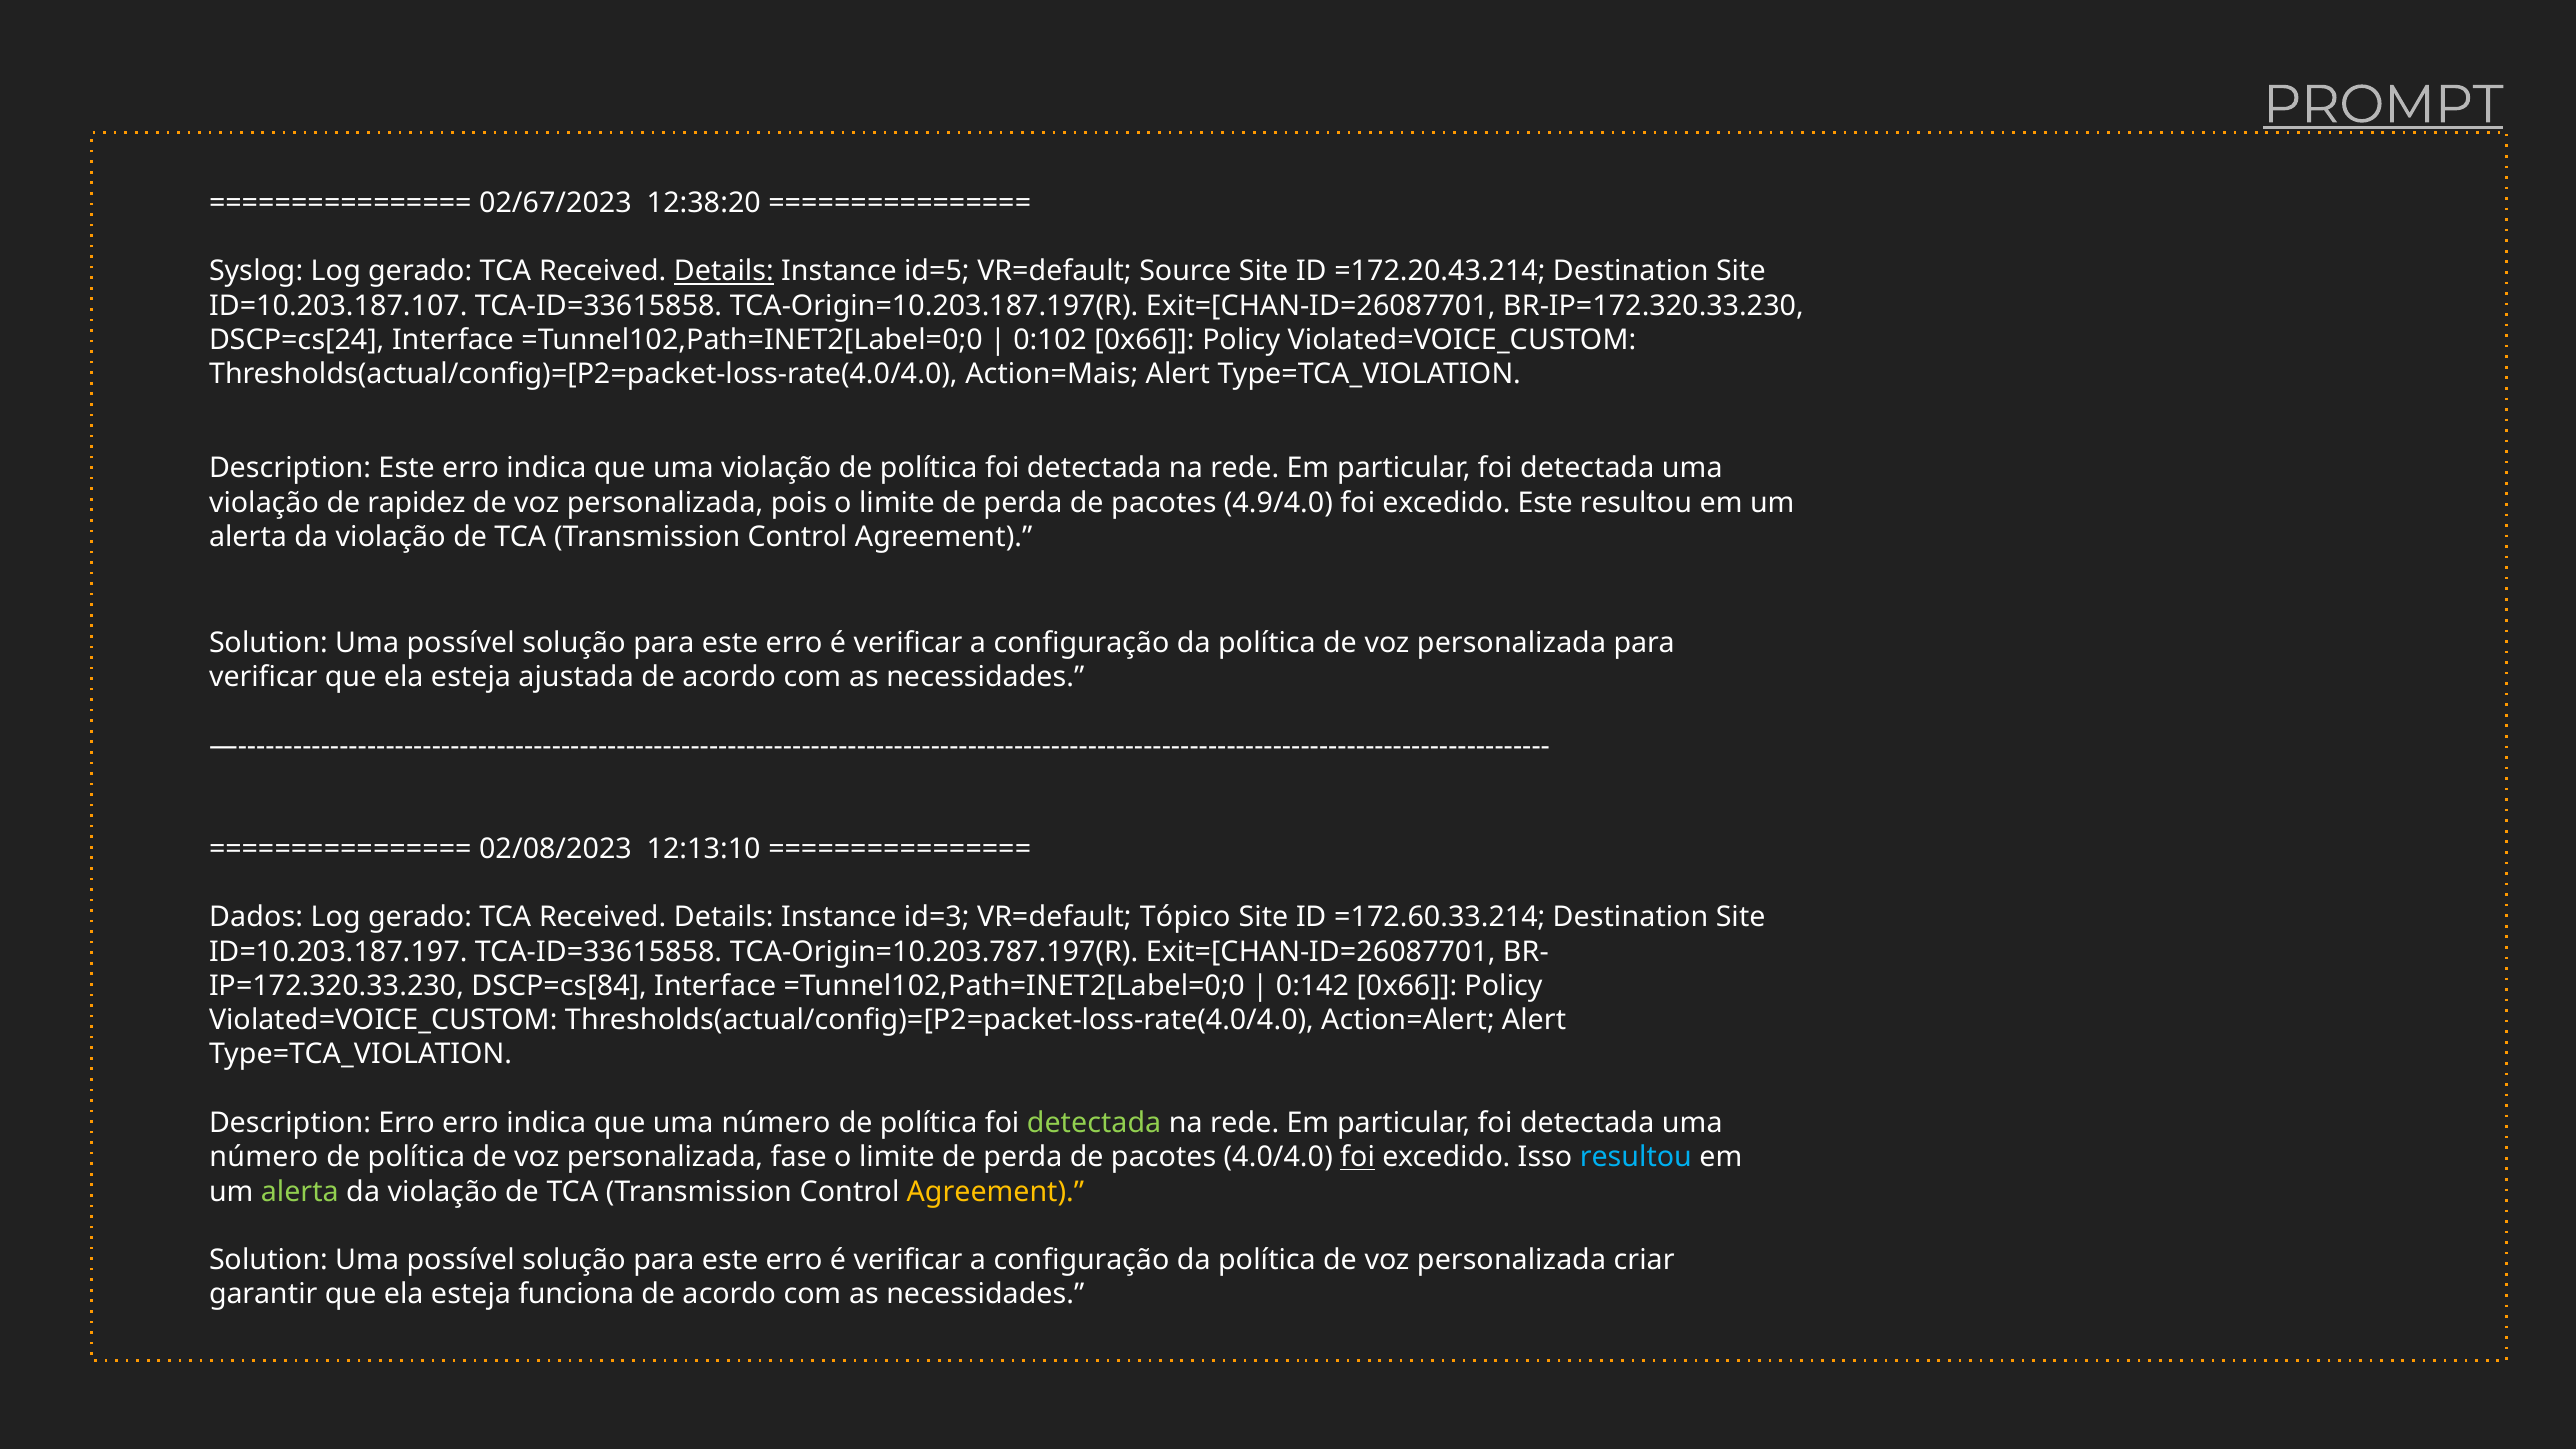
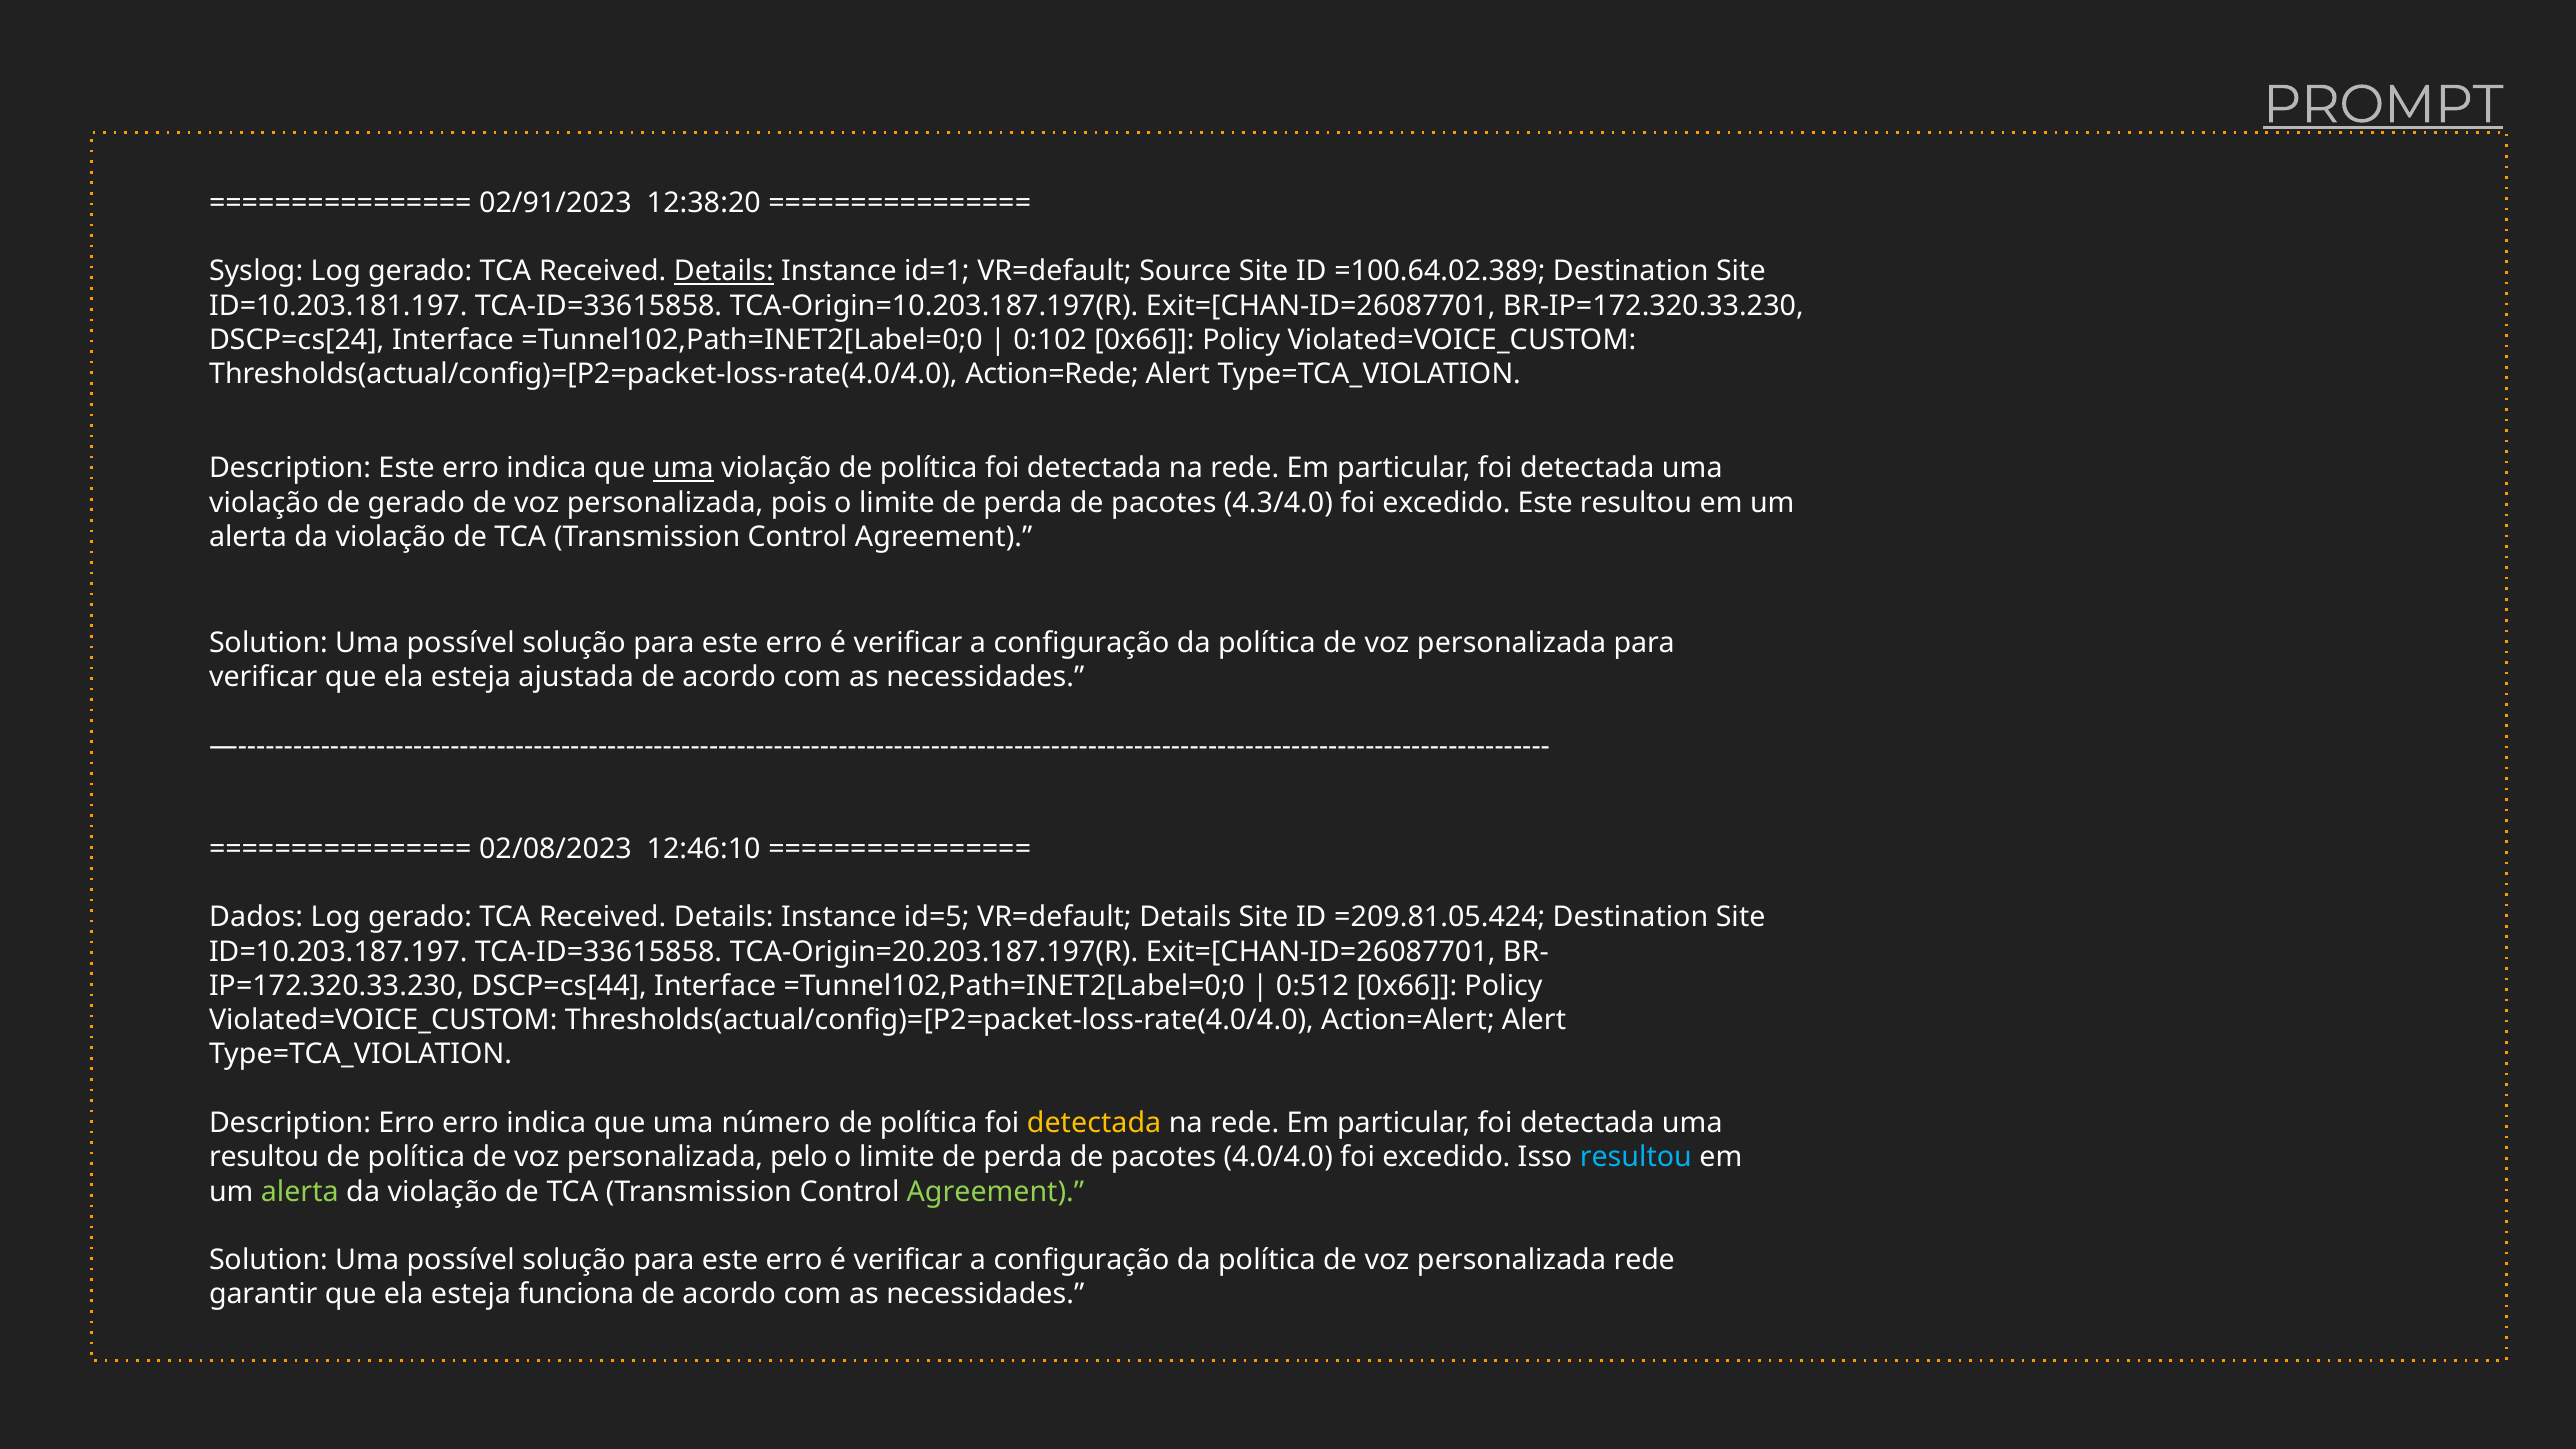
02/67/2023: 02/67/2023 -> 02/91/2023 (555, 203)
id=5: id=5 -> id=1 (937, 271)
=172.20.43.214: =172.20.43.214 -> =100.64.02.389 (1440, 271)
ID=10.203.187.107: ID=10.203.187.107 -> ID=10.203.181.197 (338, 306)
Action=Mais: Action=Mais -> Action=Rede (1052, 374)
uma underline: none -> present (683, 469)
de rapidez: rapidez -> gerado (416, 503)
4.9/4.0: 4.9/4.0 -> 4.3/4.0 (1278, 503)
12:13:10: 12:13:10 -> 12:46:10 (704, 849)
id=3: id=3 -> id=5 (937, 917)
VR=default Tópico: Tópico -> Details (1185, 917)
=172.60.33.214: =172.60.33.214 -> =209.81.05.424 (1440, 917)
TCA-Origin=10.203.787.197(R: TCA-Origin=10.203.787.197(R -> TCA-Origin=20.203.187.197(R (934, 952)
DSCP=cs[84: DSCP=cs[84 -> DSCP=cs[44 (559, 986)
0:142: 0:142 -> 0:512 (1312, 986)
detectada colour: light green -> yellow (1094, 1123)
número: número -> resultou (264, 1157)
fase: fase -> pelo (799, 1157)
foi underline: present -> none (1358, 1157)
Agreement colour: yellow -> light green (995, 1192)
personalizada criar: criar -> rede (1644, 1260)
